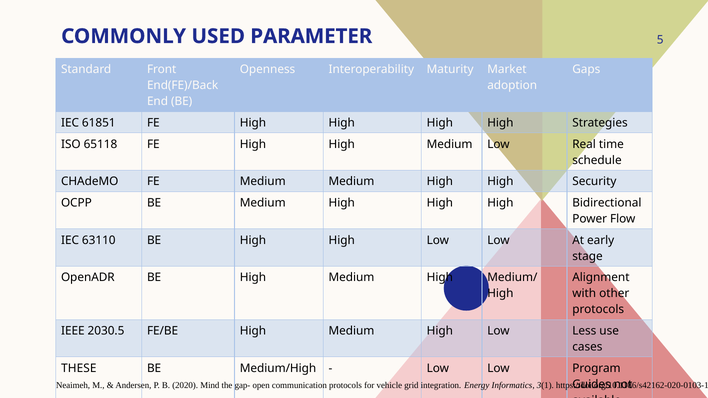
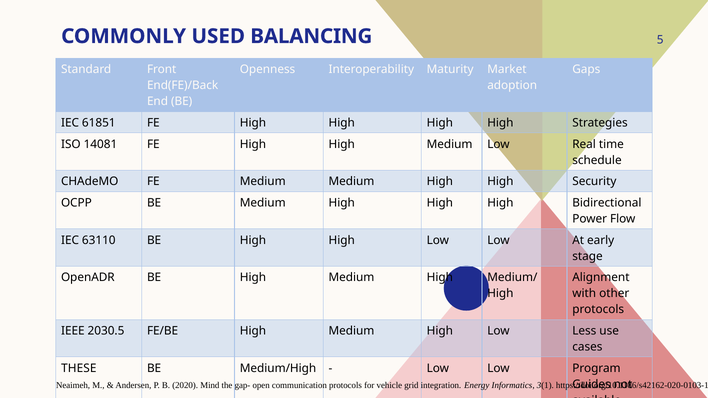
PARAMETER: PARAMETER -> BALANCING (311, 36)
65118: 65118 -> 14081 (100, 144)
